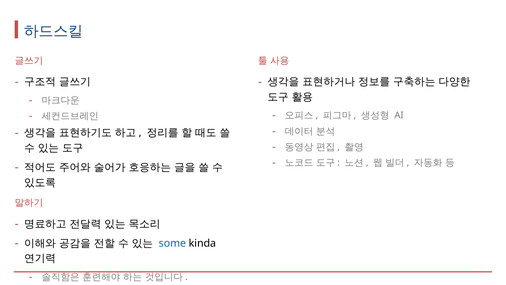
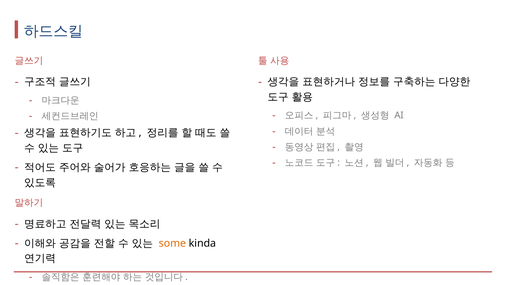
some colour: blue -> orange (172, 243)
